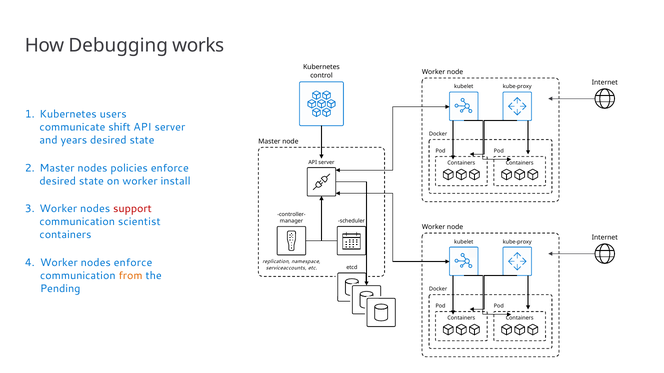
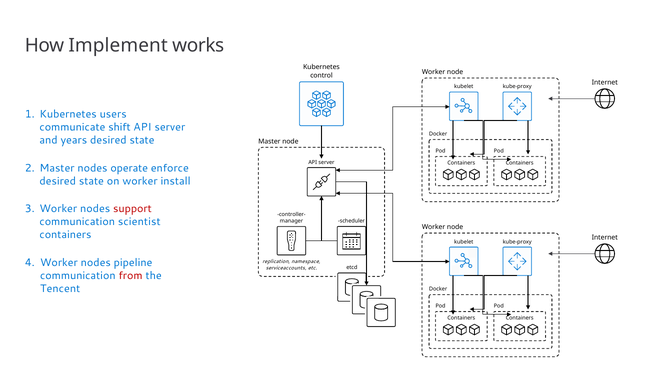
Debugging: Debugging -> Implement (118, 45)
policies: policies -> operate (129, 168)
nodes enforce: enforce -> pipeline (133, 263)
from colour: orange -> red (131, 276)
Pending: Pending -> Tencent (60, 289)
